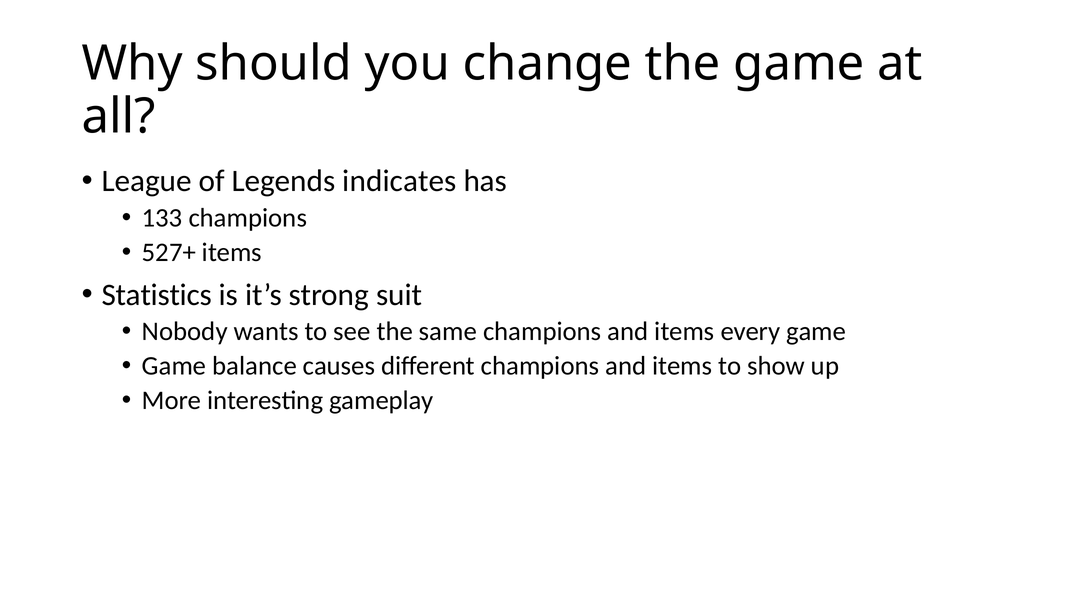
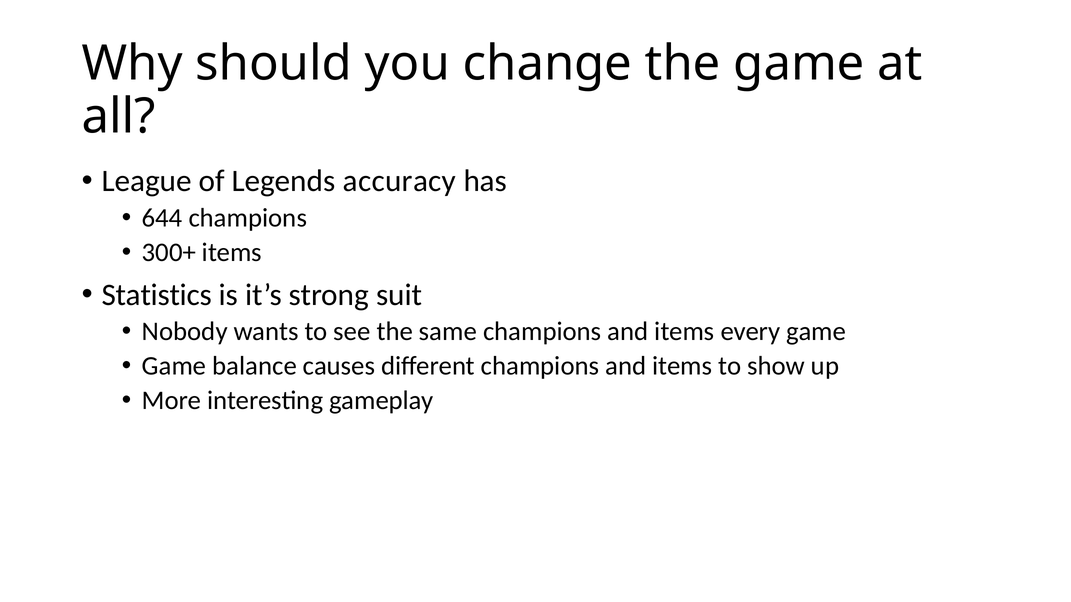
indicates: indicates -> accuracy (399, 181)
133: 133 -> 644 (162, 218)
527+: 527+ -> 300+ (169, 252)
